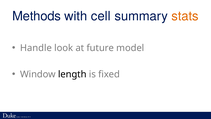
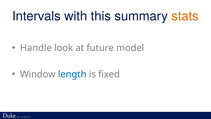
Methods: Methods -> Intervals (36, 16)
cell: cell -> this (101, 16)
length colour: black -> blue (72, 74)
